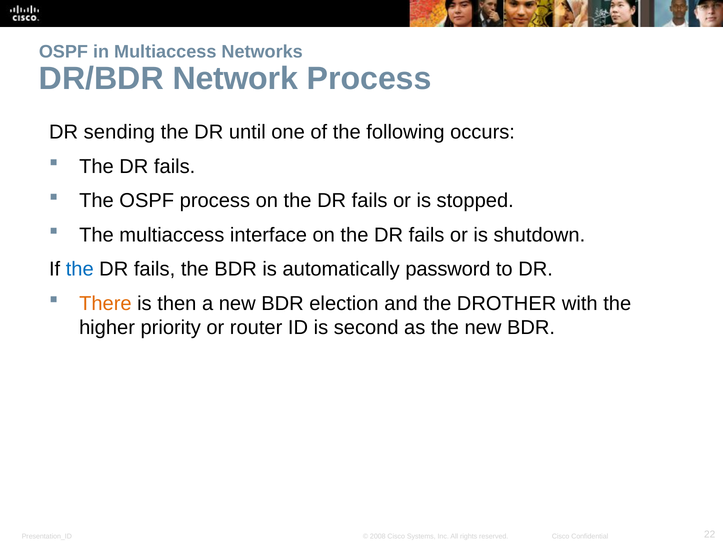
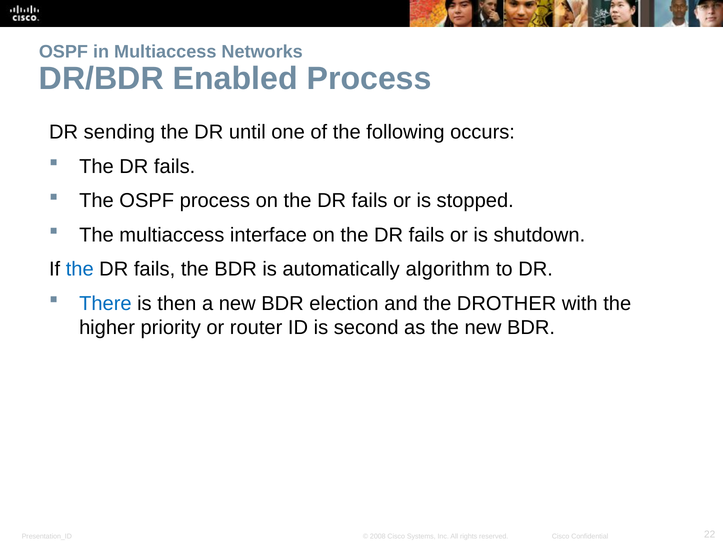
Network: Network -> Enabled (235, 79)
password: password -> algorithm (448, 269)
There colour: orange -> blue (105, 303)
